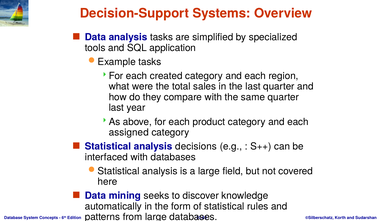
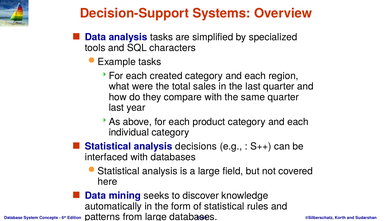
application: application -> characters (173, 48)
assigned: assigned -> individual (129, 132)
